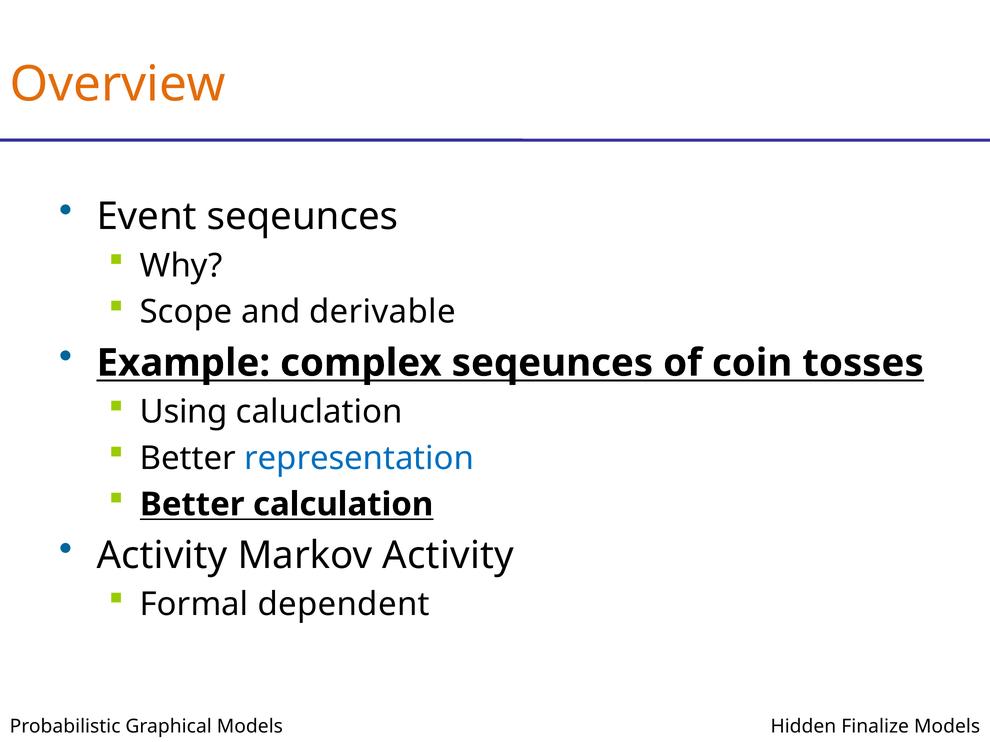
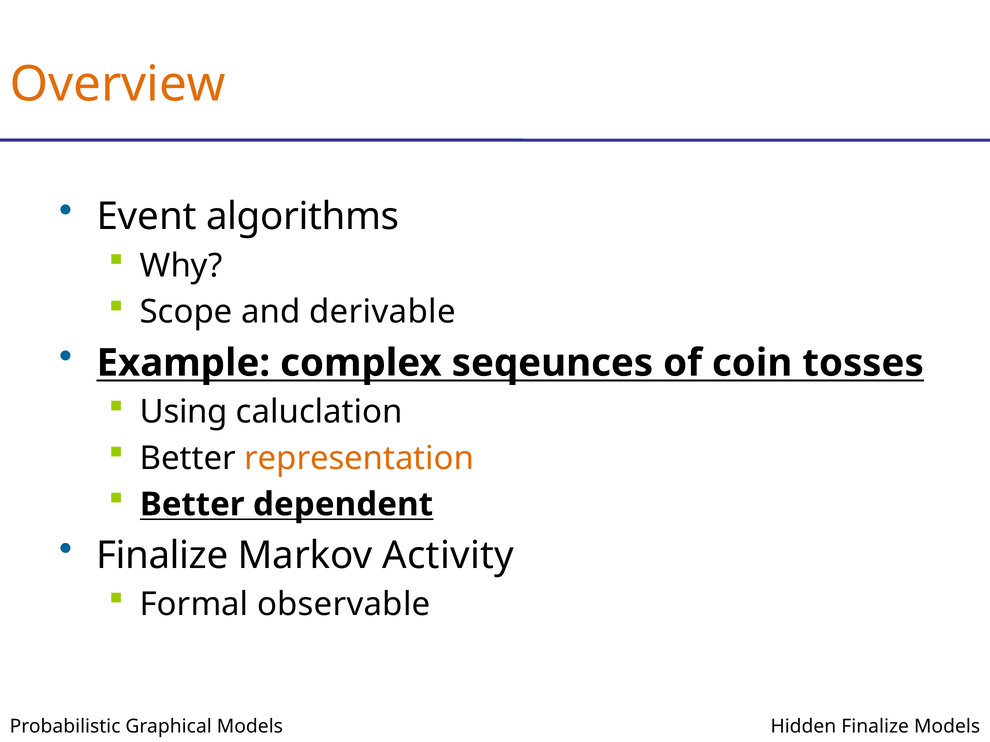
Event seqeunces: seqeunces -> algorithms (303, 217)
representation colour: blue -> orange (359, 459)
calculation: calculation -> dependent (343, 505)
Activity: Activity -> Finalize (162, 556)
dependent: dependent -> observable (344, 605)
